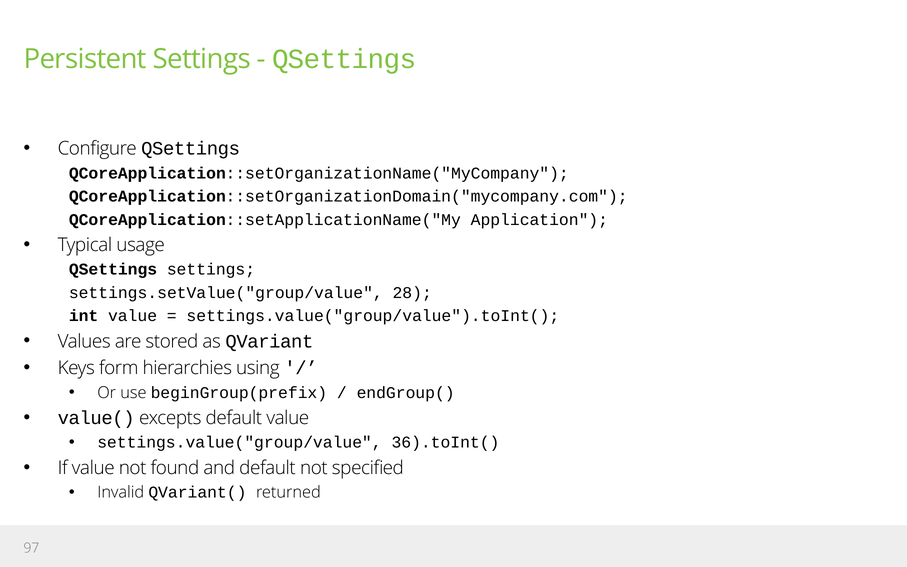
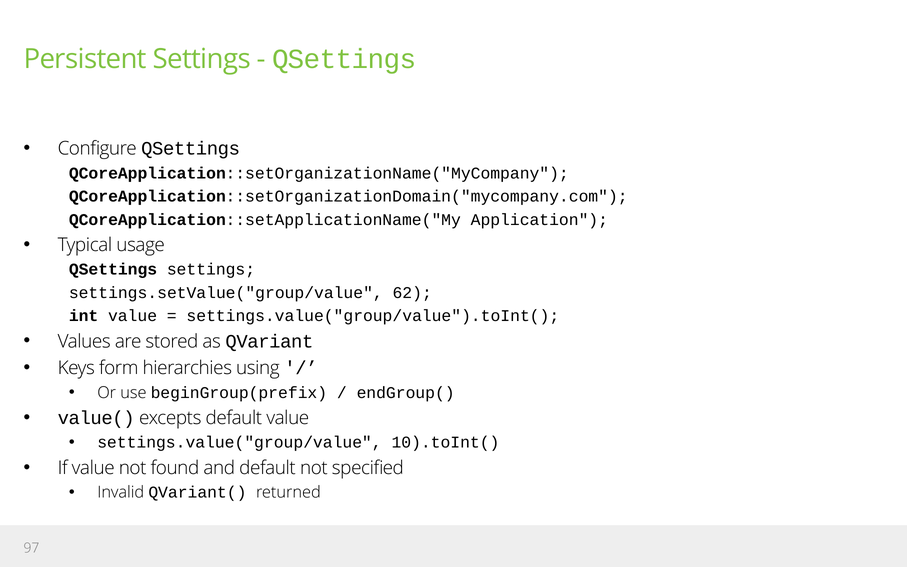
28: 28 -> 62 (412, 293)
36).toInt(: 36).toInt( -> 10).toInt( (445, 442)
